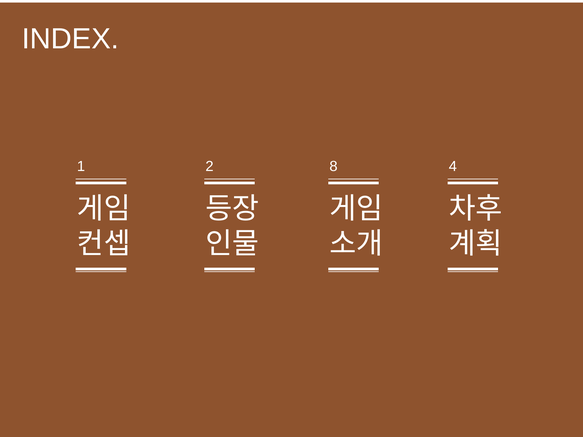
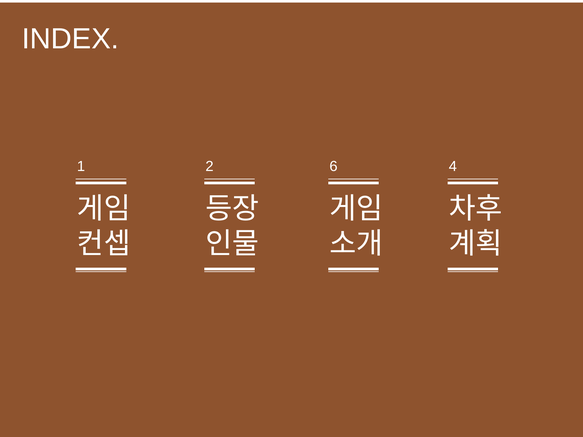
8: 8 -> 6 (333, 166)
